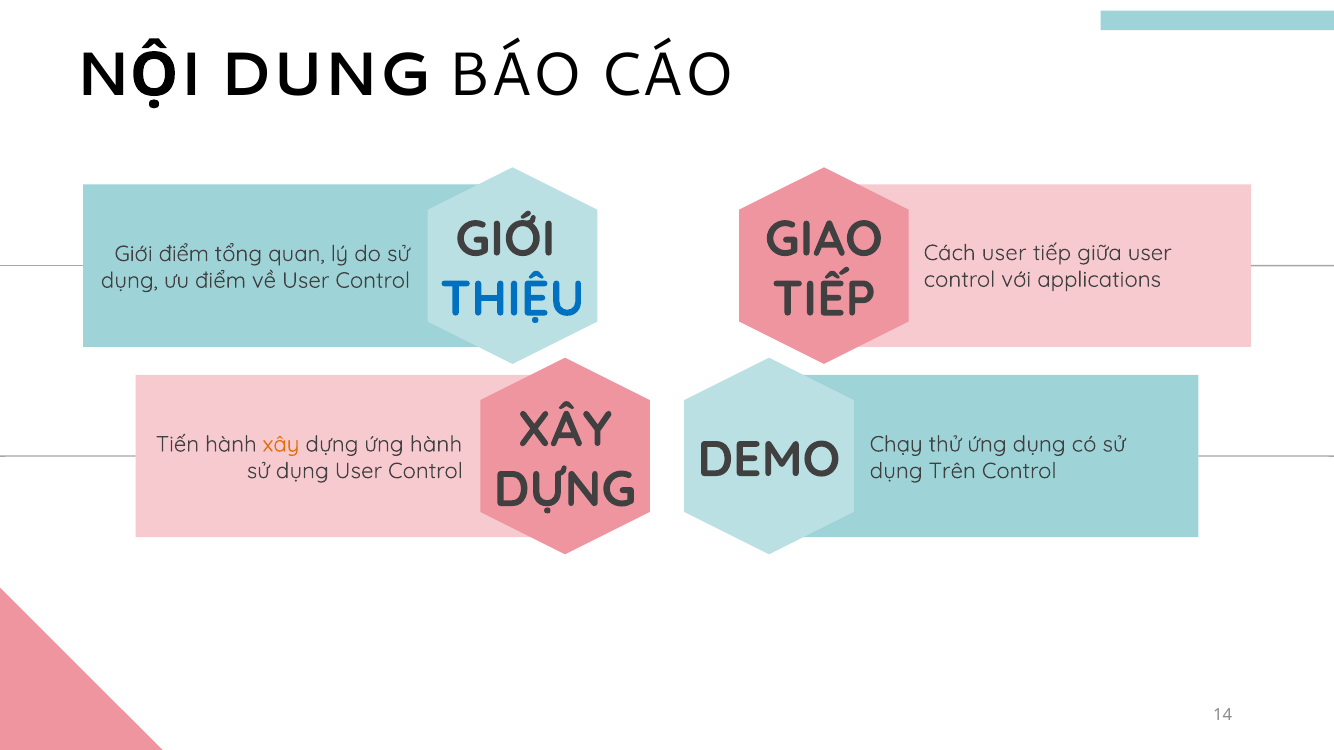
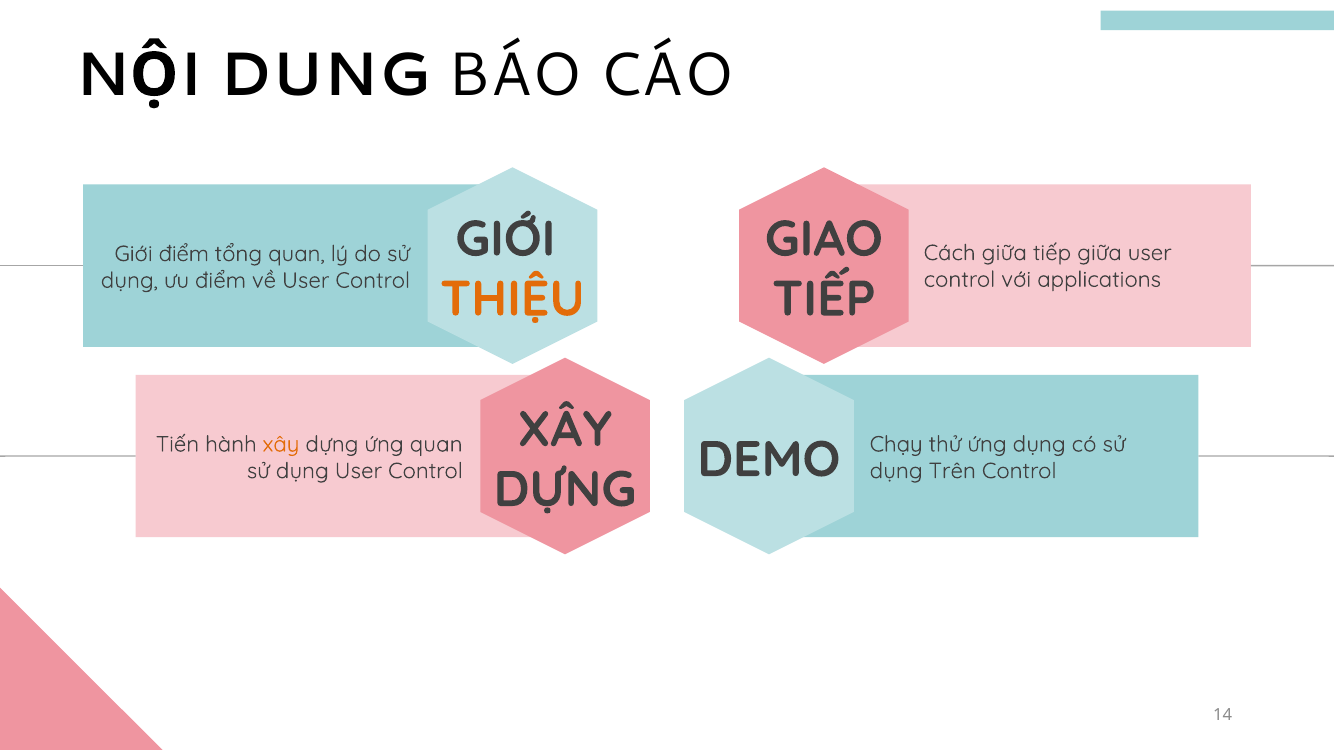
Cách user: user -> giữa (1004, 253)
THIỆU colour: blue -> orange (512, 299)
ứng hành: hành -> quan (436, 444)
